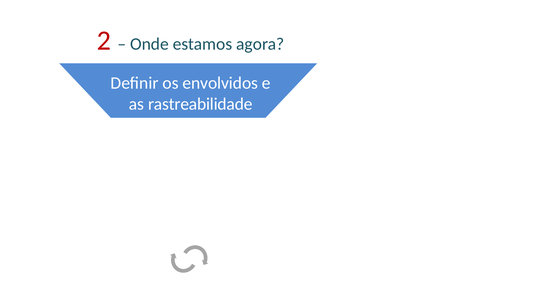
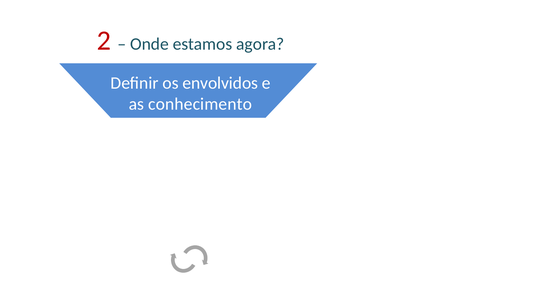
rastreabilidade: rastreabilidade -> conhecimento (200, 104)
